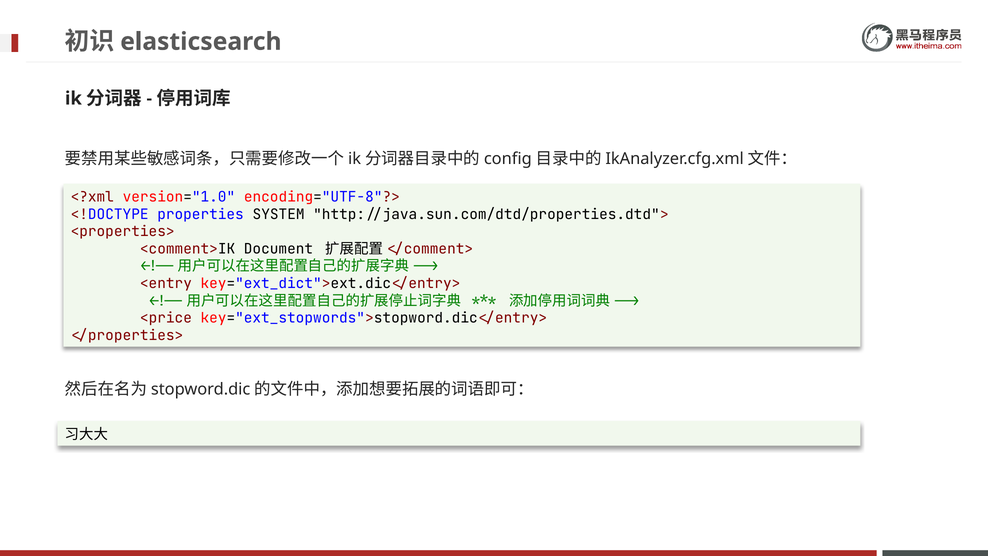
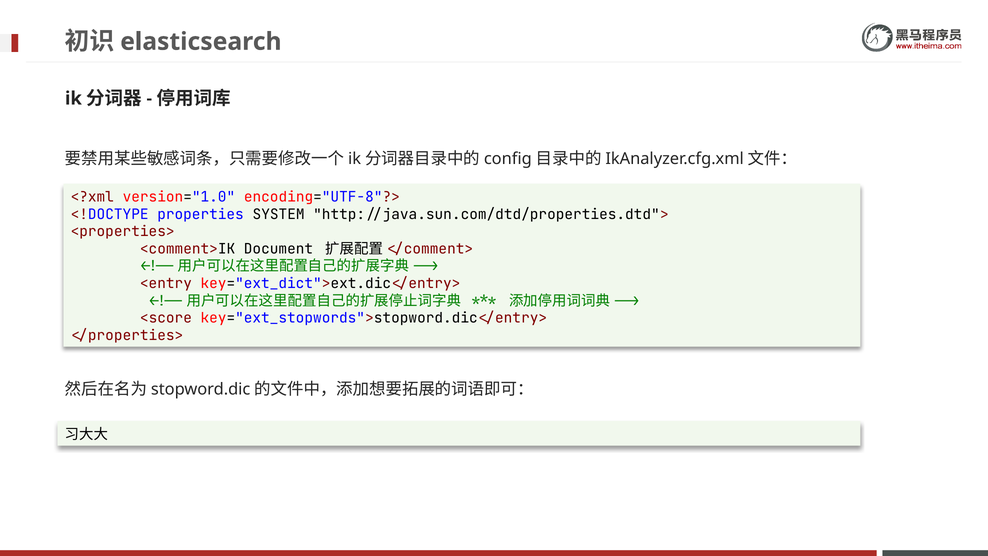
<price: <price -> <score (166, 318)
